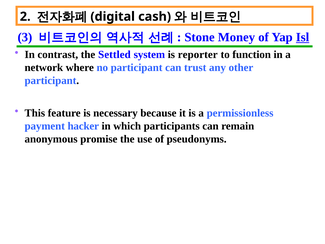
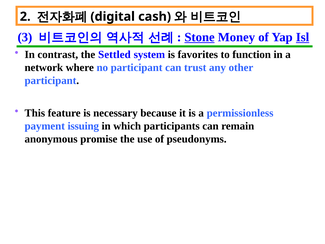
Stone underline: none -> present (200, 37)
reporter: reporter -> favorites (198, 54)
hacker: hacker -> issuing (83, 126)
